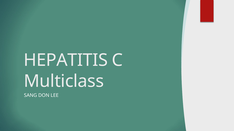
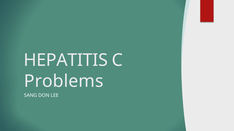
Multiclass: Multiclass -> Problems (64, 82)
